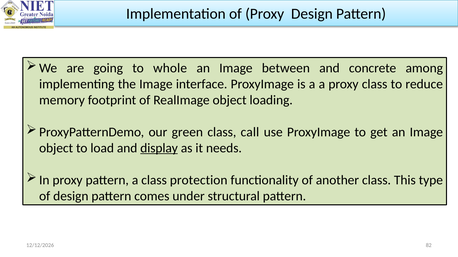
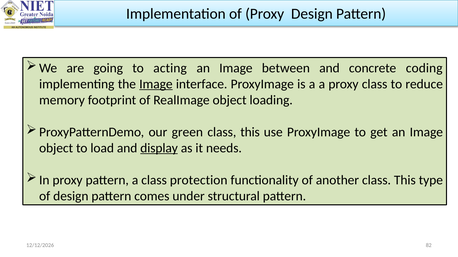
whole: whole -> acting (170, 68)
among: among -> coding (424, 68)
Image underline: none -> present (156, 84)
call: call -> this (250, 132)
